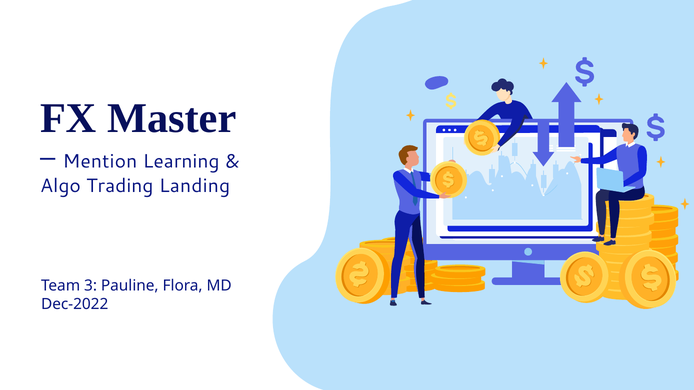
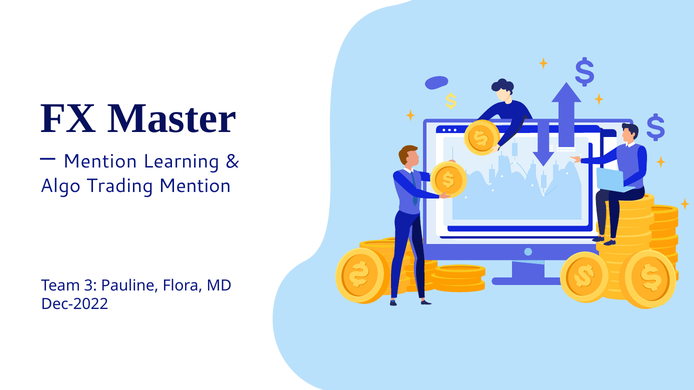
Trading Landing: Landing -> Mention (195, 186)
